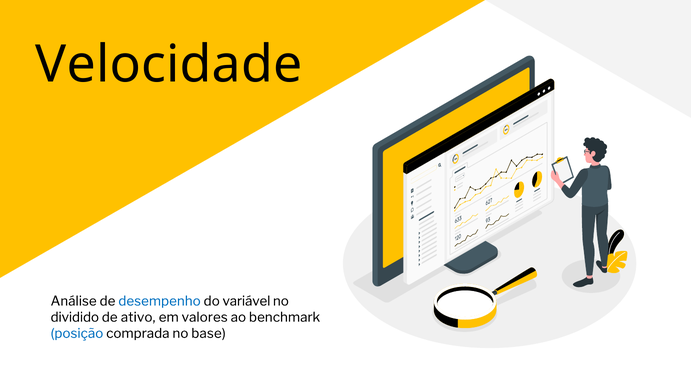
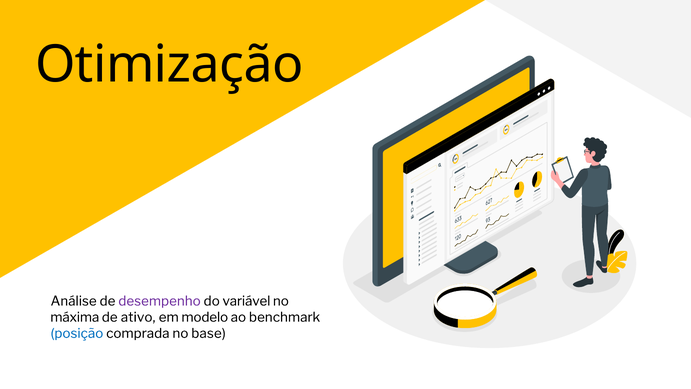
Velocidade: Velocidade -> Otimização (169, 64)
desempenho colour: blue -> purple (159, 301)
dividido: dividido -> máxima (75, 317)
valores: valores -> modelo (205, 317)
